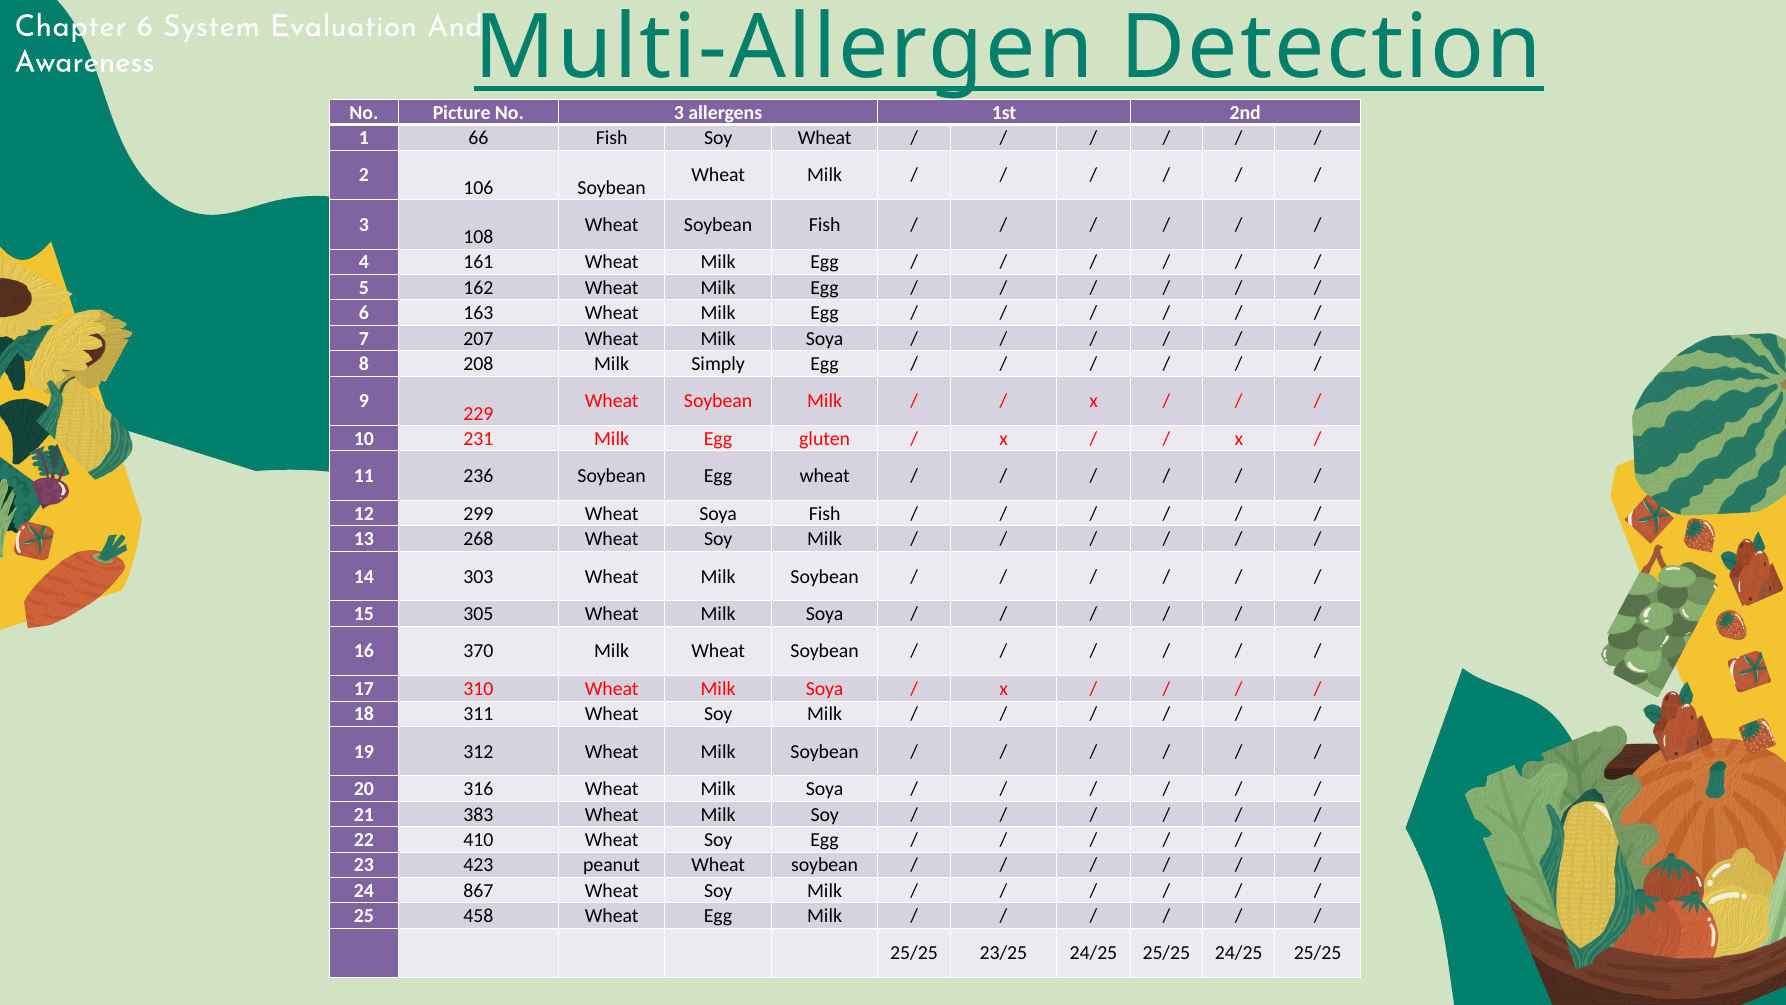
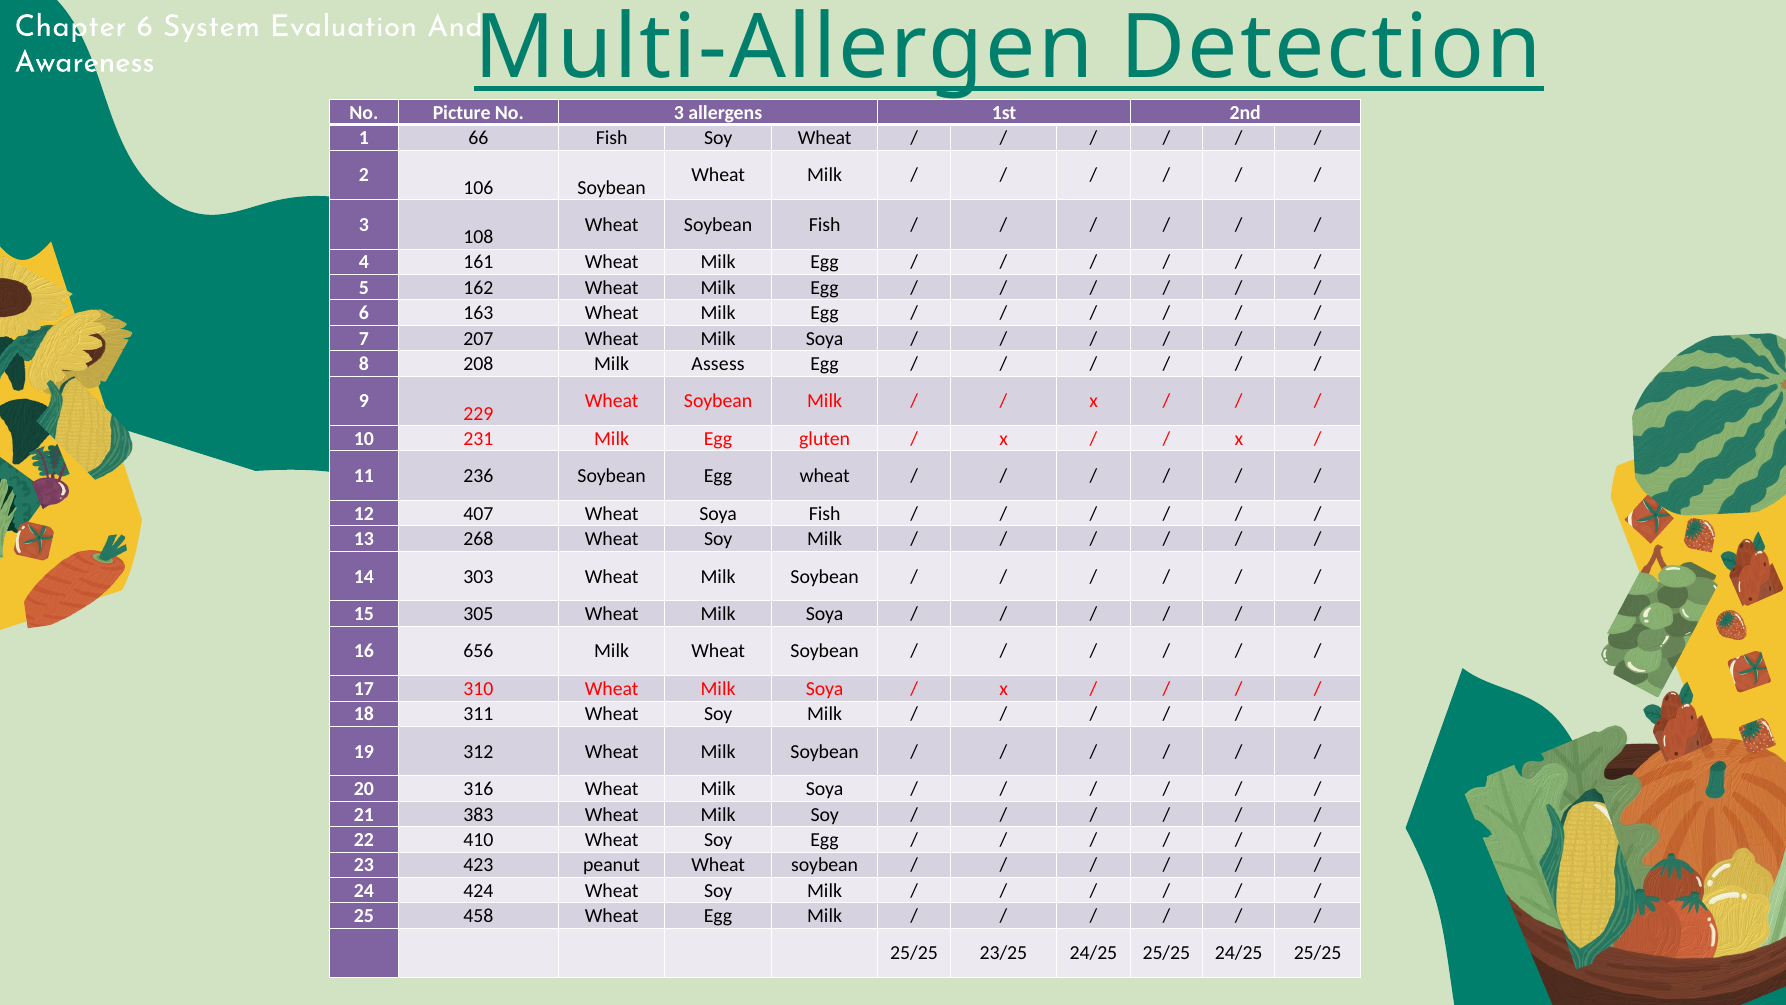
Simply: Simply -> Assess (718, 364)
299: 299 -> 407 (478, 514)
370: 370 -> 656 (478, 651)
867: 867 -> 424 (478, 890)
